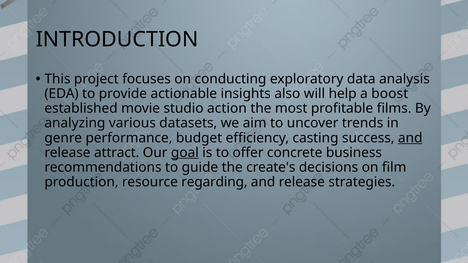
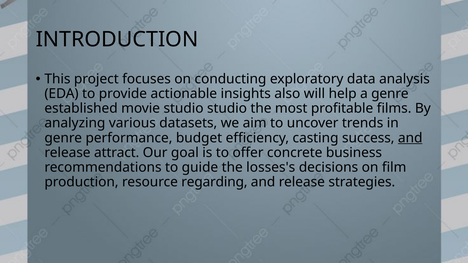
a boost: boost -> genre (390, 94)
studio action: action -> studio (227, 109)
goal underline: present -> none (185, 153)
create's: create's -> losses's (271, 167)
